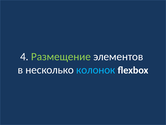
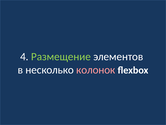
колонок colour: light blue -> pink (96, 70)
